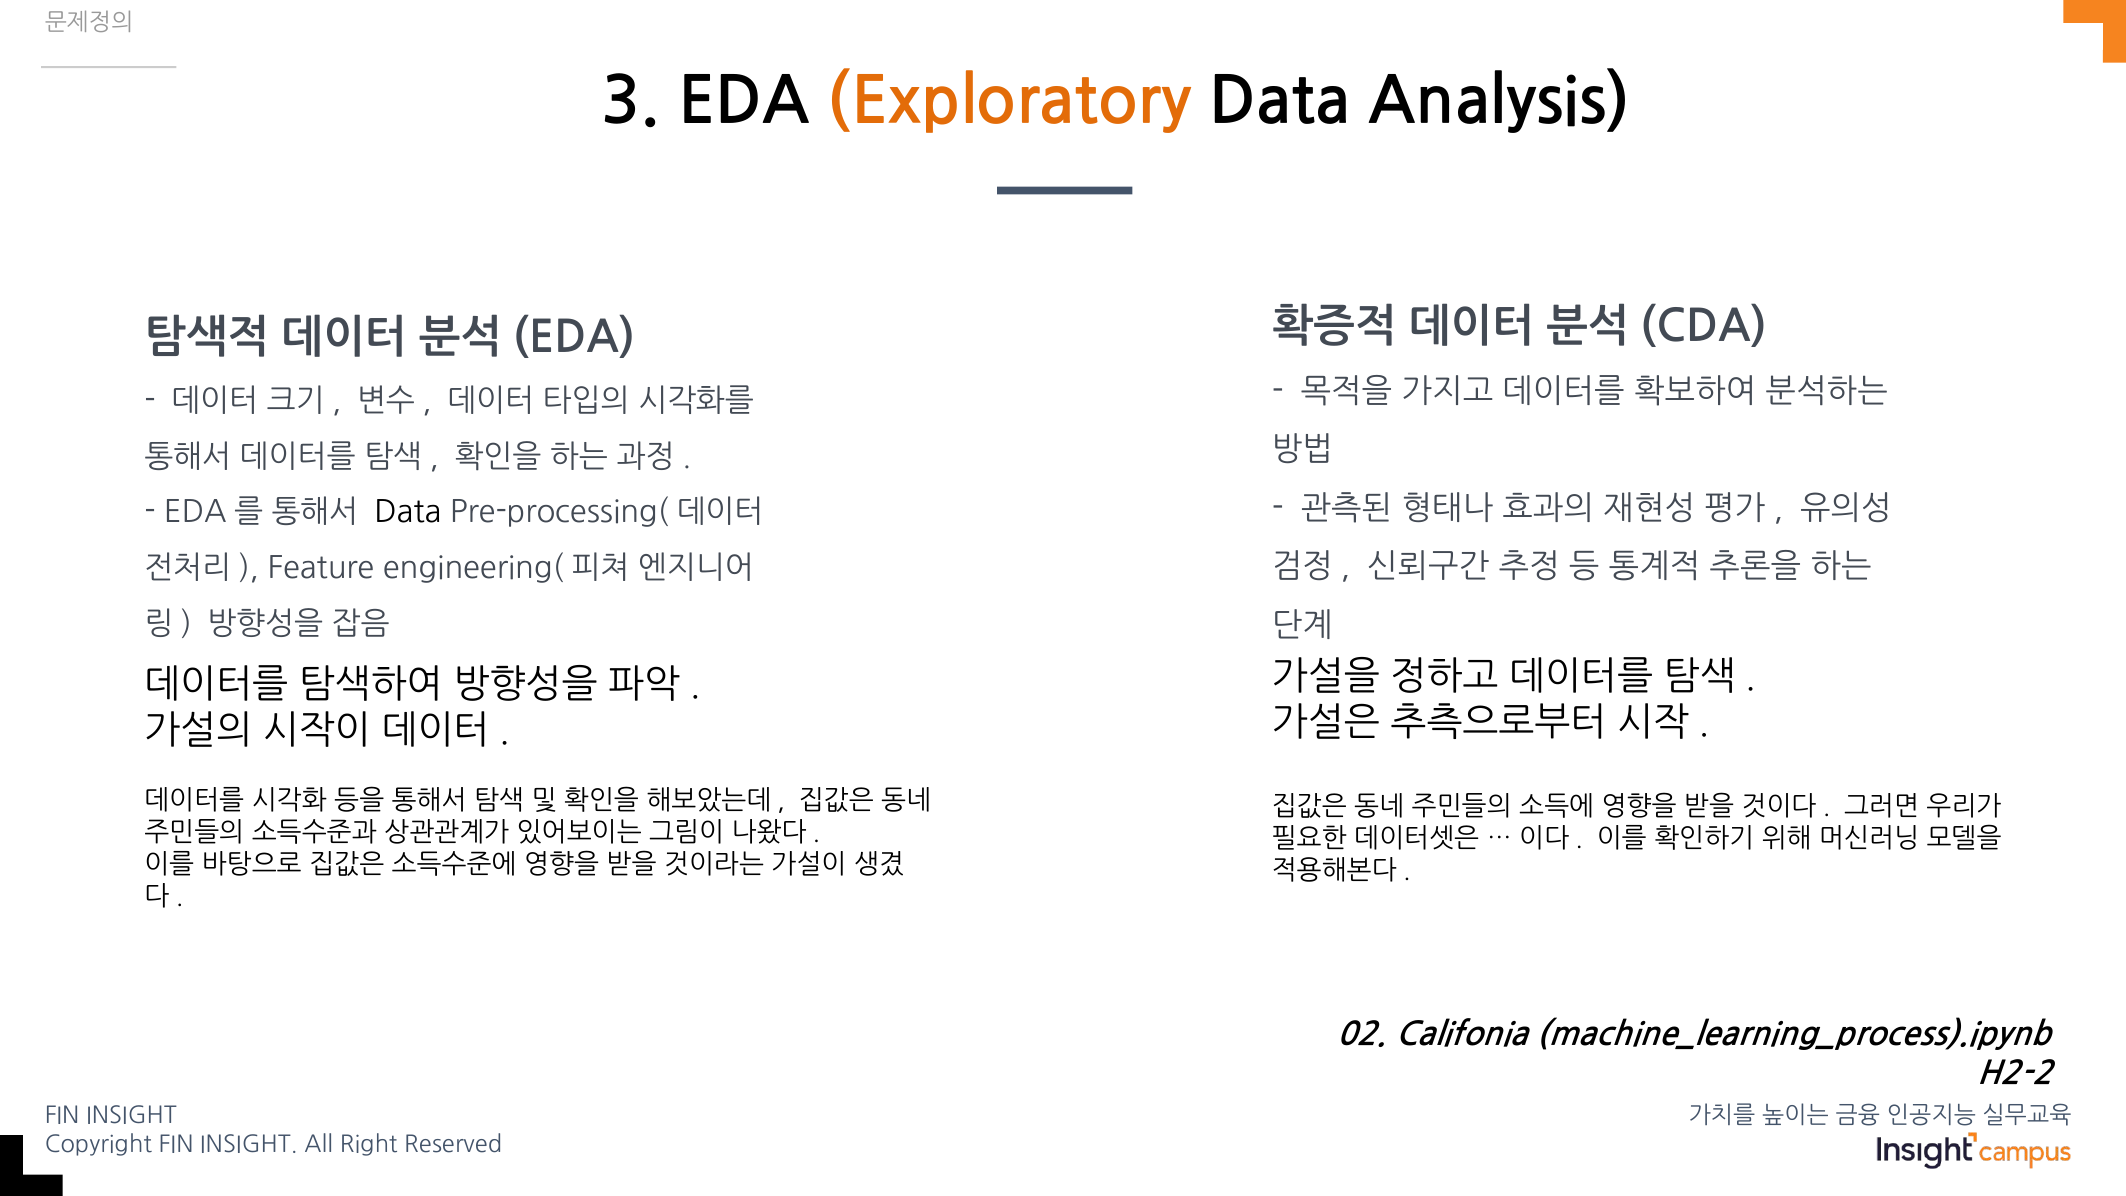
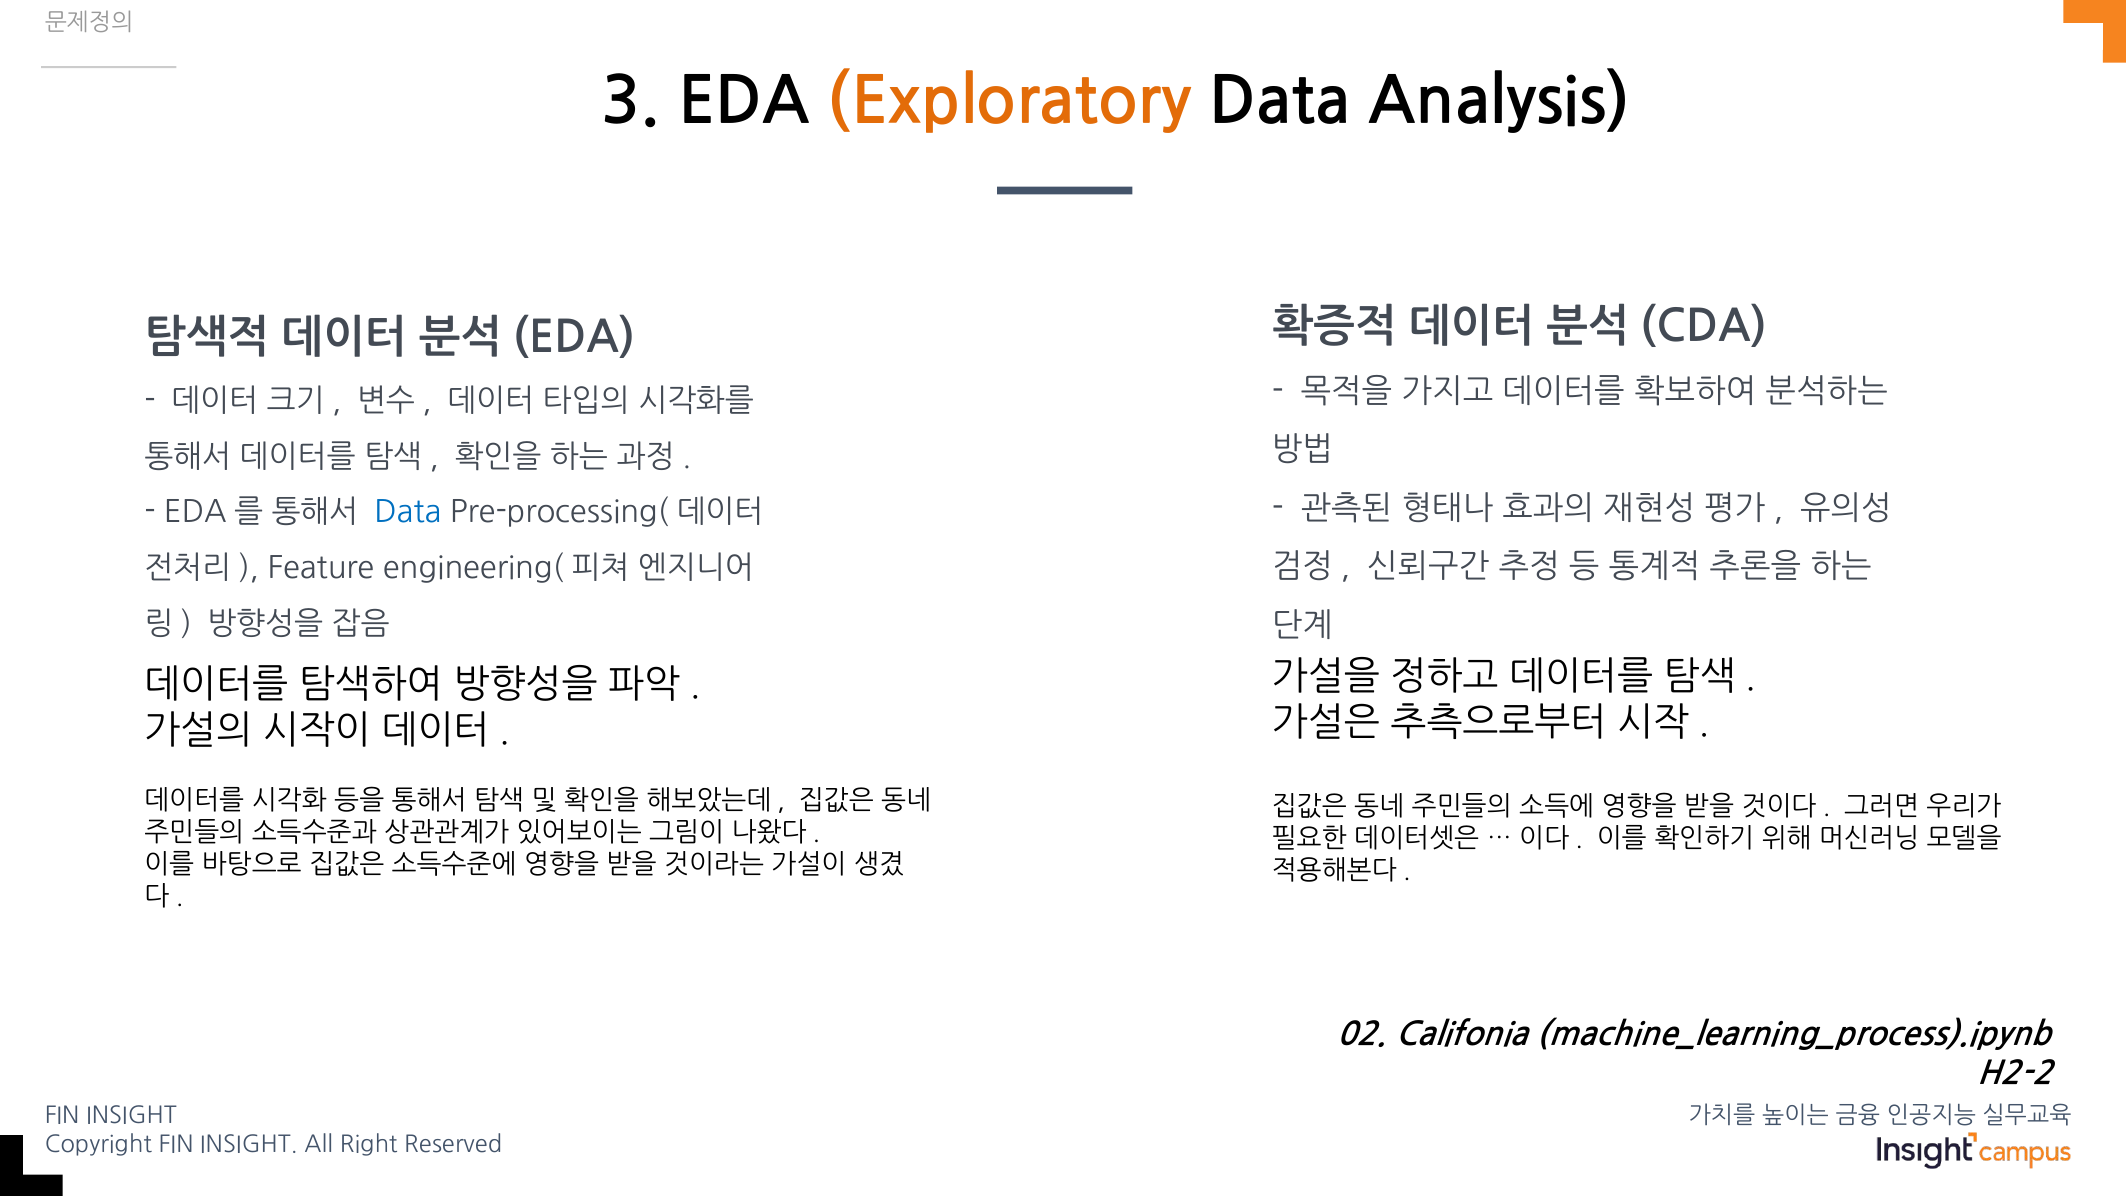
Data colour: black -> blue (408, 513)
